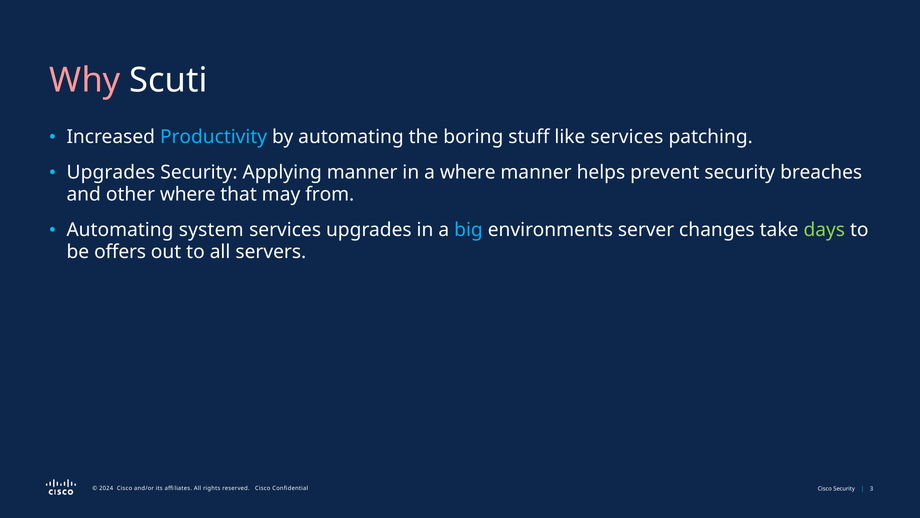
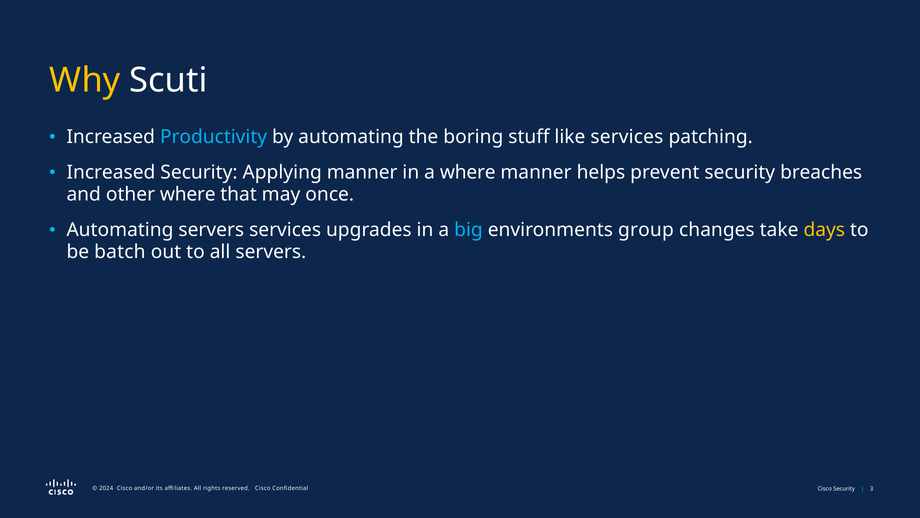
Why colour: pink -> yellow (85, 80)
Upgrades: Upgrades -> Increased (111, 172)
from: from -> once (330, 194)
Automating system: system -> servers (211, 230)
server: server -> group (646, 230)
days colour: light green -> yellow (824, 230)
offers: offers -> batch (120, 252)
